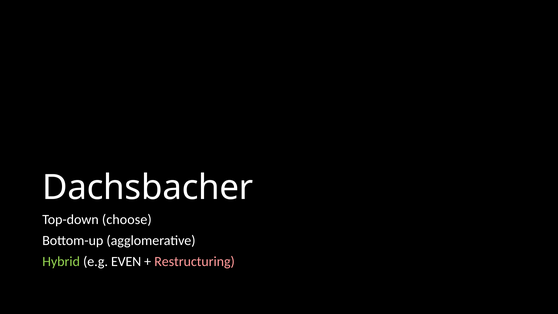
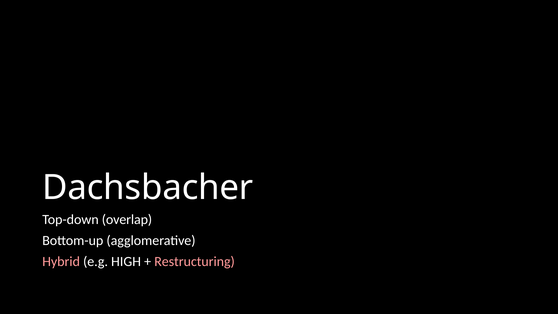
choose: choose -> overlap (127, 220)
Hybrid colour: light green -> pink (61, 261)
EVEN: EVEN -> HIGH (126, 261)
